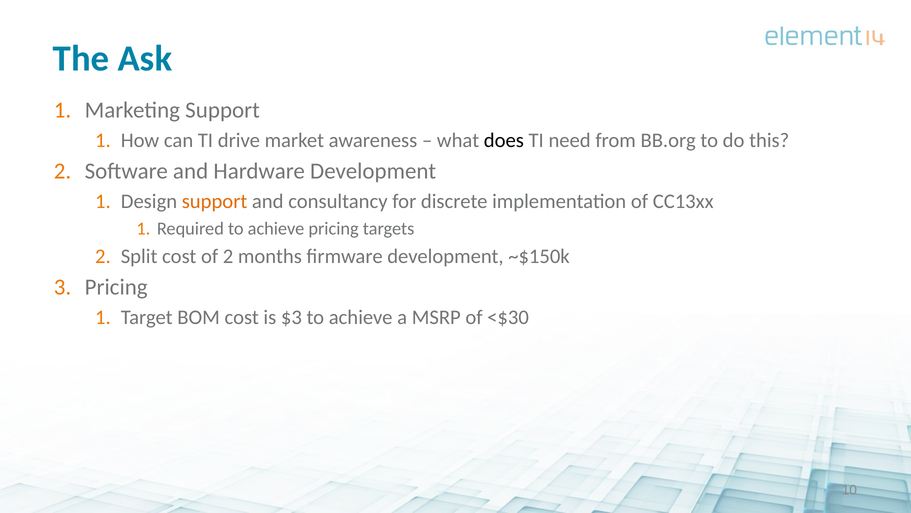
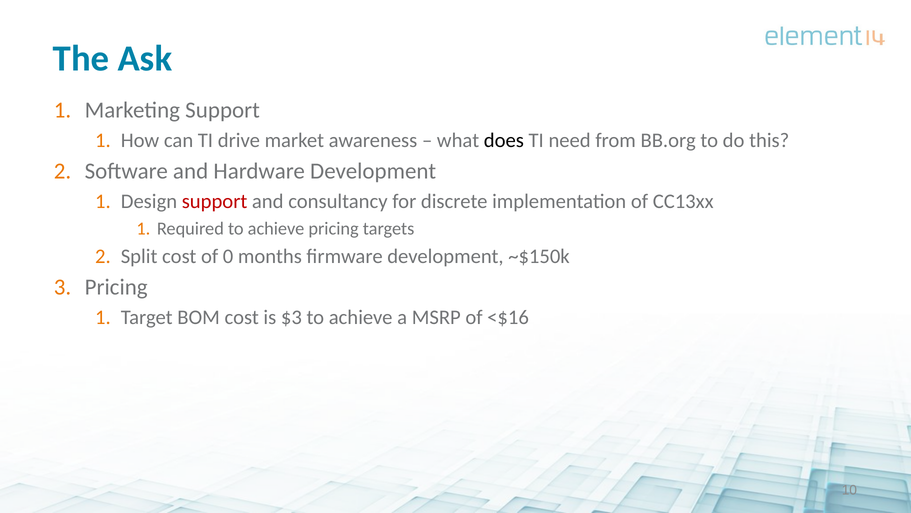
support colour: orange -> red (215, 201)
of 2: 2 -> 0 (228, 256)
<$30: <$30 -> <$16 (508, 317)
